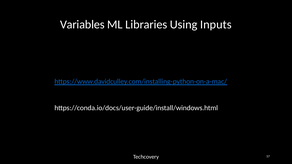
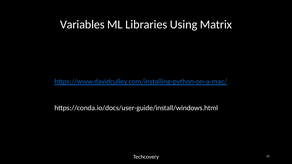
Inputs: Inputs -> Matrix (216, 25)
